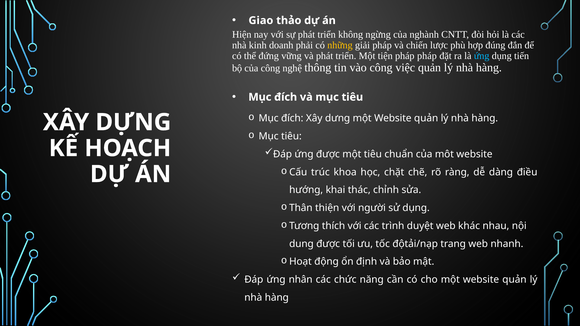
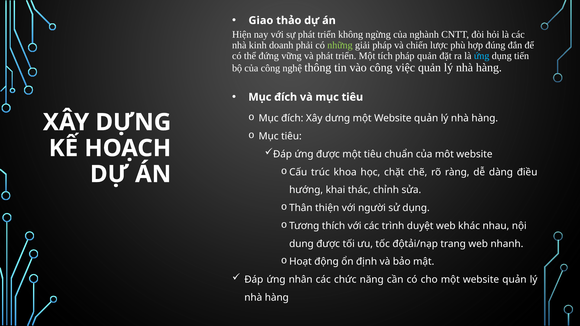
những colour: yellow -> light green (340, 45)
tiện: tiện -> tích (385, 56)
pháp pháp: pháp -> quản (427, 56)
